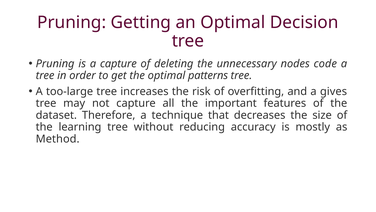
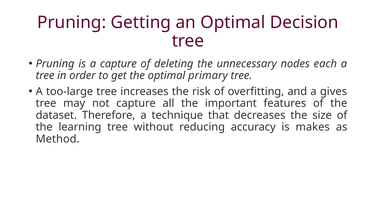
code: code -> each (325, 64)
patterns: patterns -> primary (208, 75)
mostly: mostly -> makes (313, 127)
